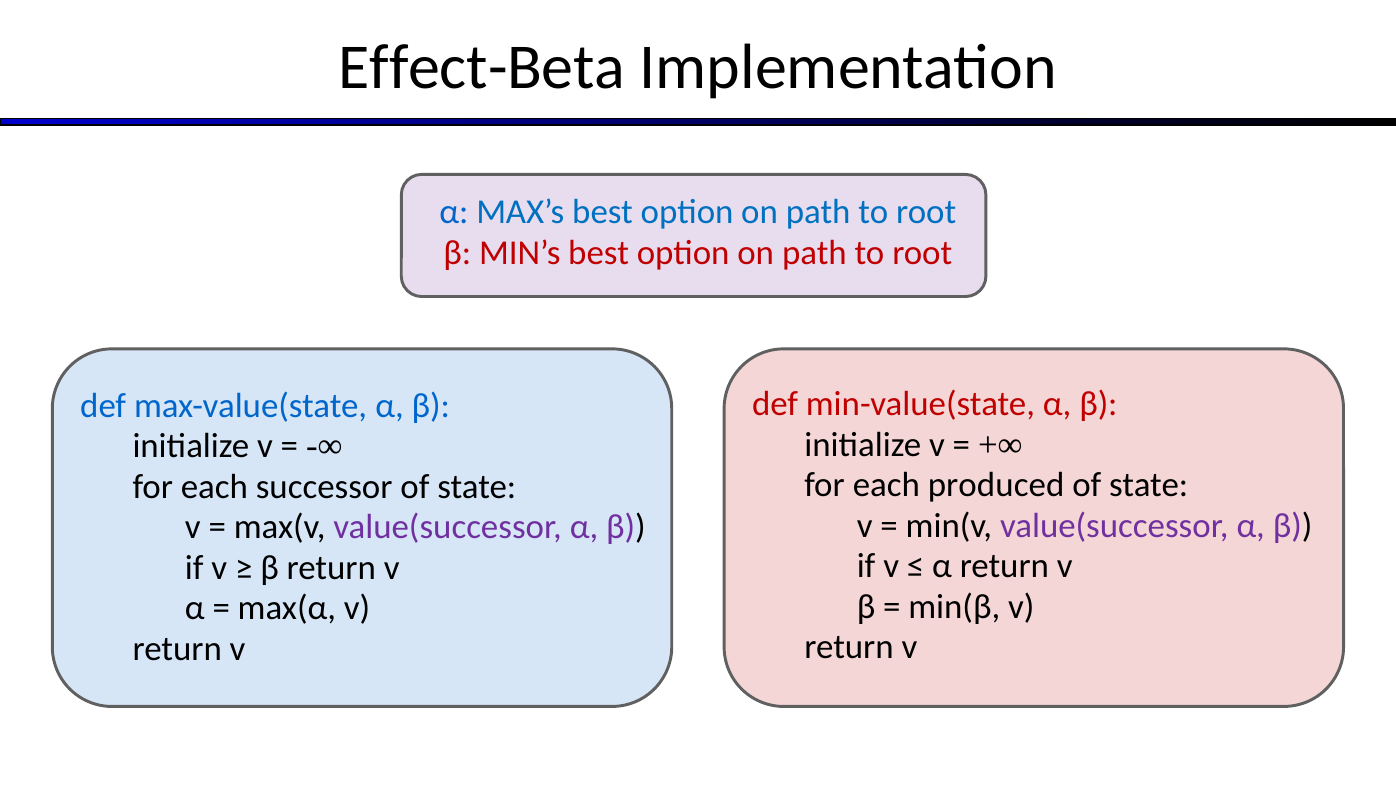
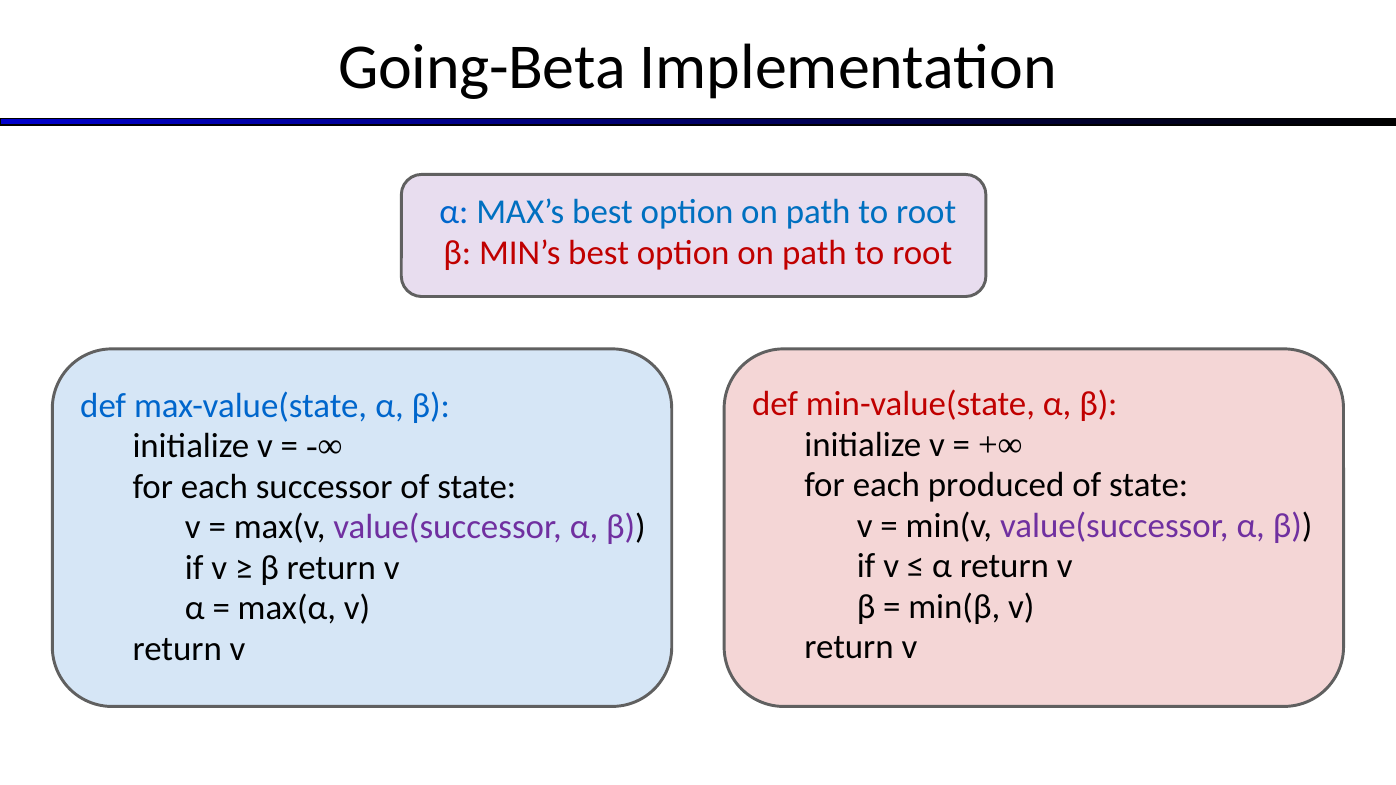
Effect-Beta: Effect-Beta -> Going-Beta (482, 67)
